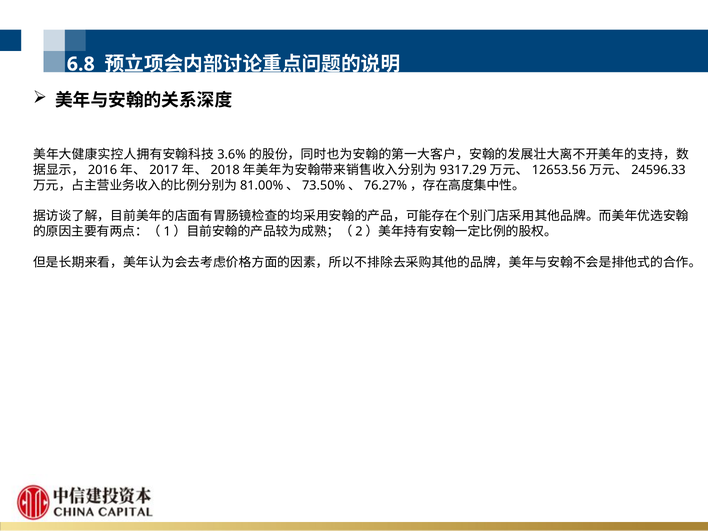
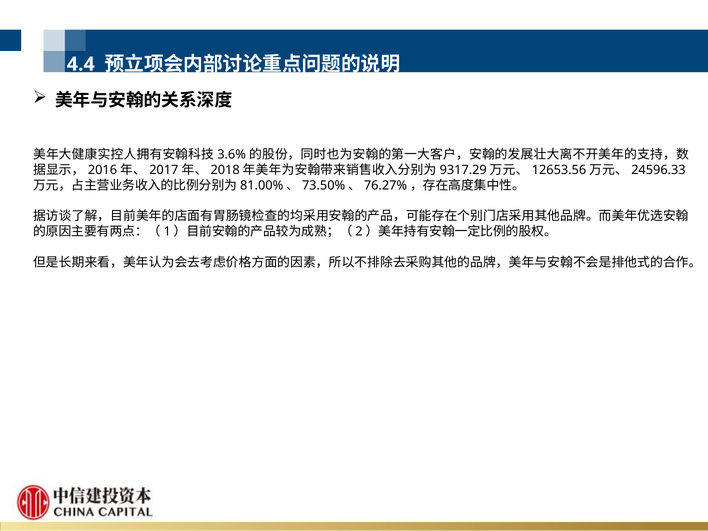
6.8: 6.8 -> 4.4 (81, 64)
